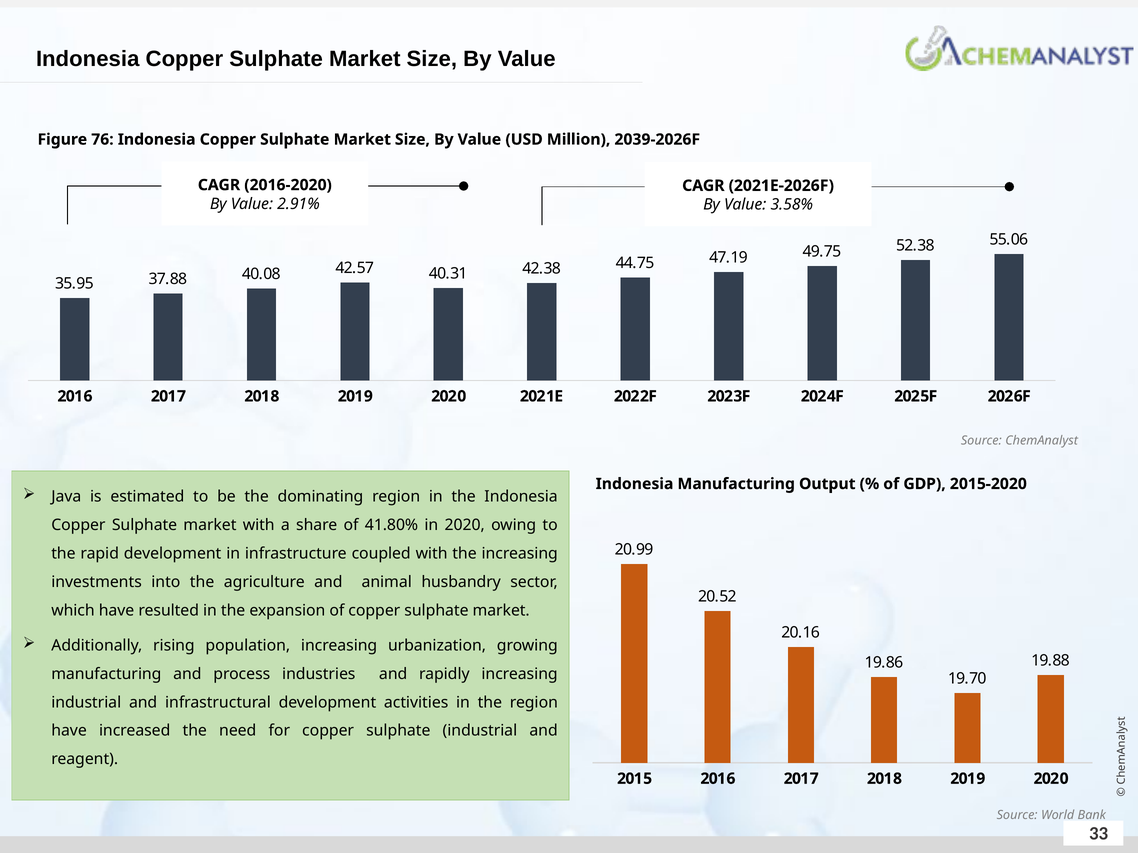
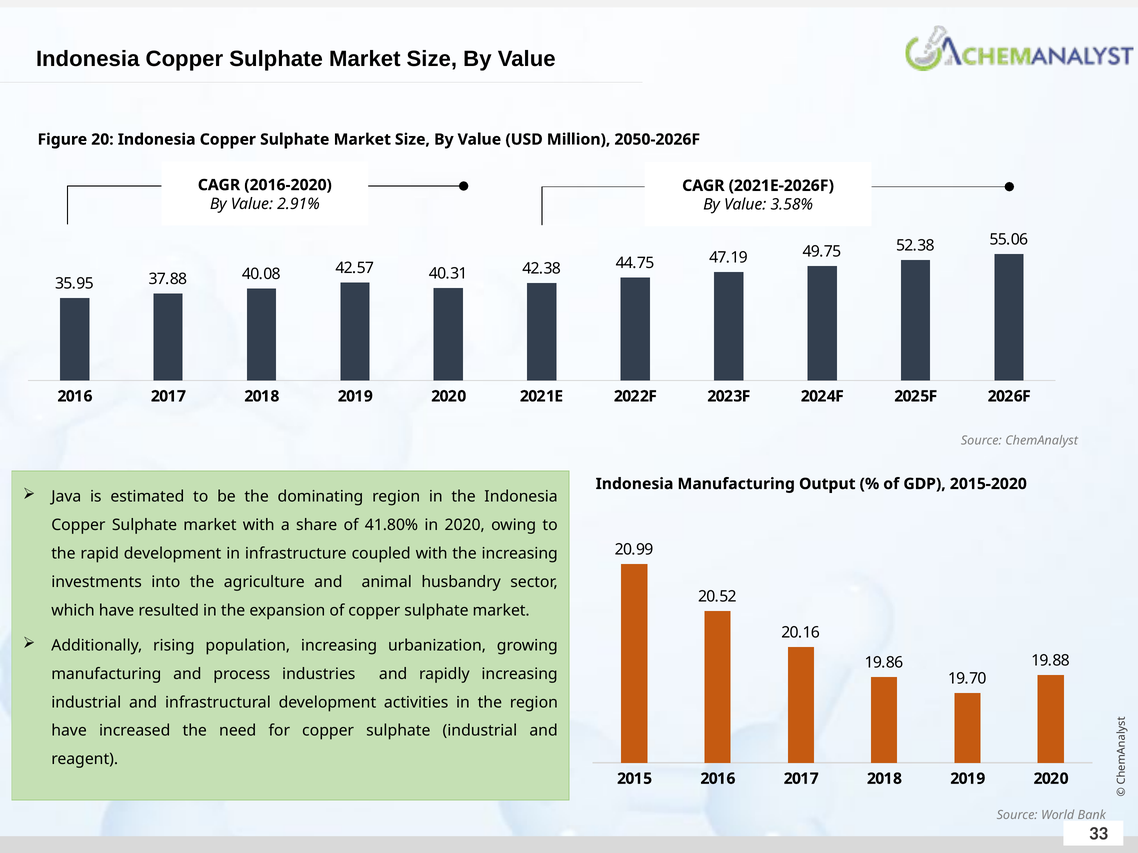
76: 76 -> 20 (102, 140)
2039-2026F: 2039-2026F -> 2050-2026F (657, 140)
